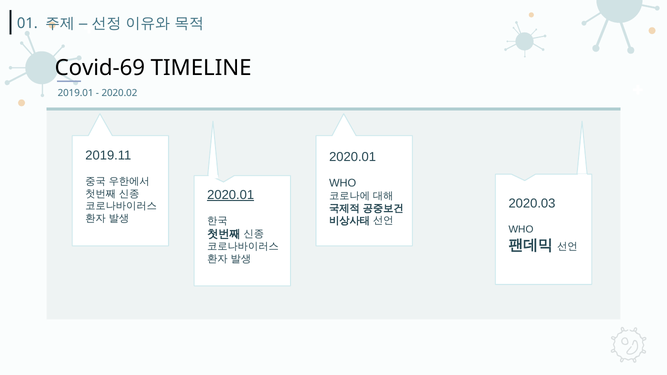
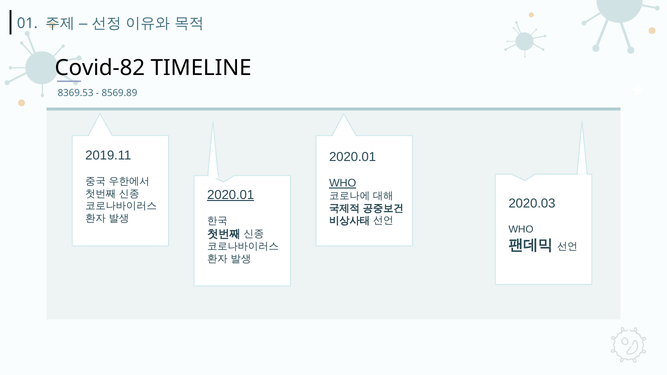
Covid-69: Covid-69 -> Covid-82 (100, 68)
2019.01: 2019.01 -> 8369.53 (76, 93)
2020.02: 2020.02 -> 8569.89 (119, 93)
WHO underline: none -> present (343, 183)
